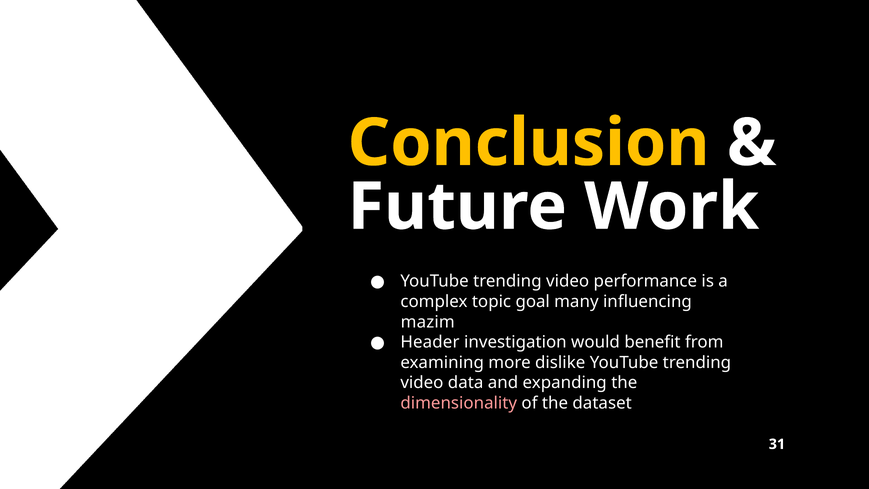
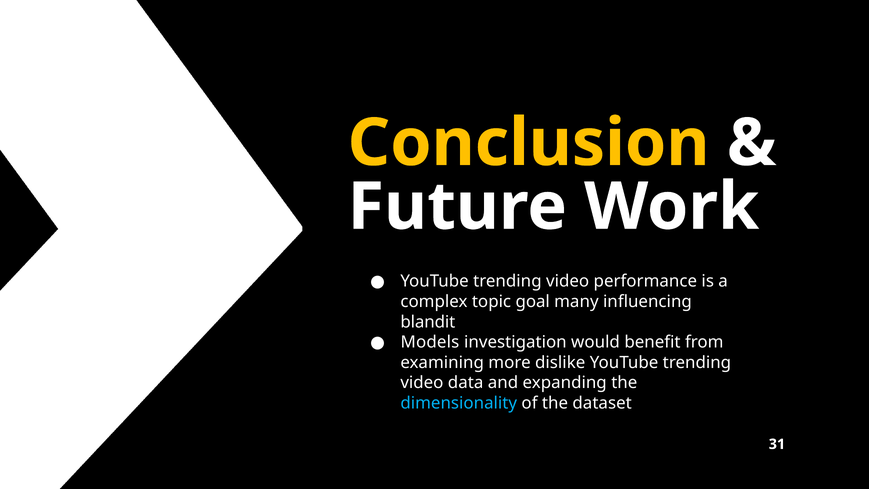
mazim: mazim -> blandit (428, 322)
Header: Header -> Models (430, 342)
dimensionality colour: pink -> light blue (459, 403)
